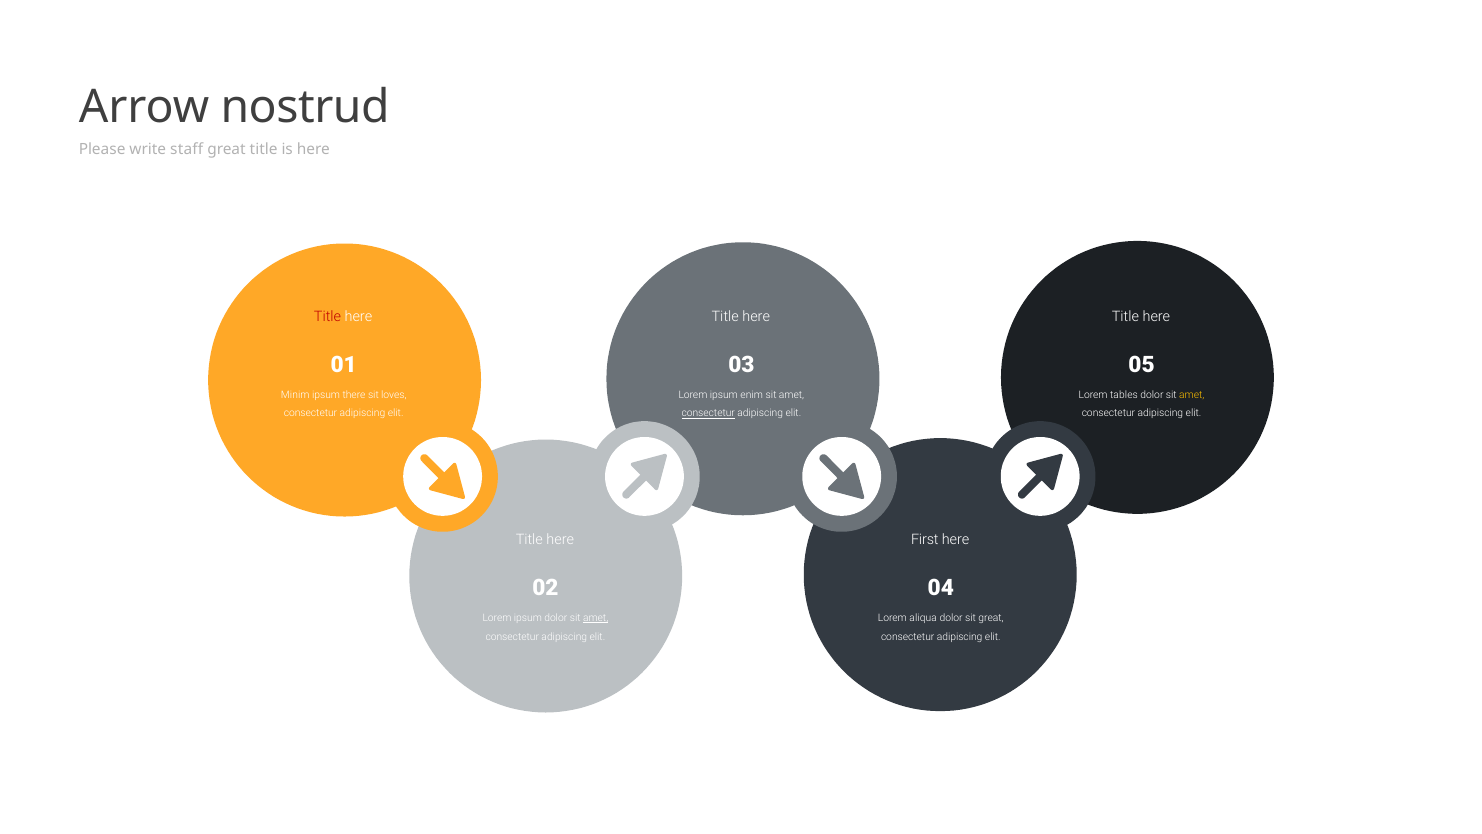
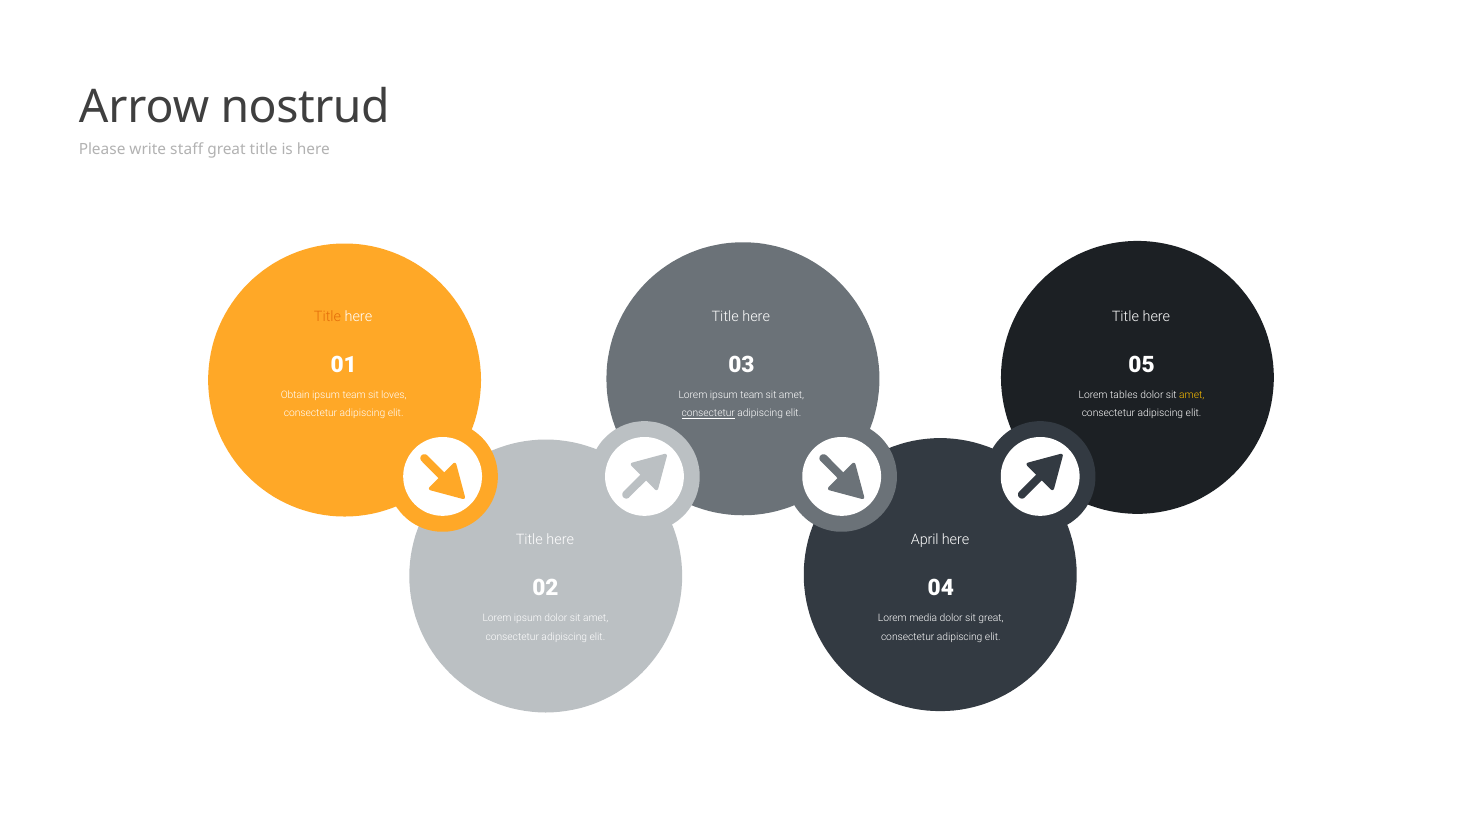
Title colour: red -> orange (328, 316)
Minim: Minim -> Obtain (295, 395)
there: there -> team (354, 395)
Lorem ipsum enim: enim -> team (752, 395)
First: First -> April (925, 539)
amet underline: present -> none (596, 618)
aliqua: aliqua -> media (923, 618)
